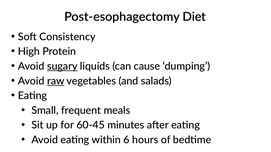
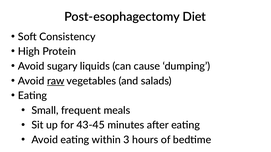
sugary underline: present -> none (62, 66)
60-45: 60-45 -> 43-45 (91, 125)
6: 6 -> 3 (126, 140)
